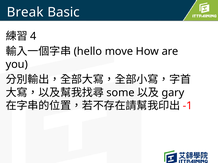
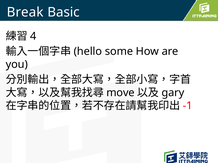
move: move -> some (119, 51)
some: some -> move (120, 93)
